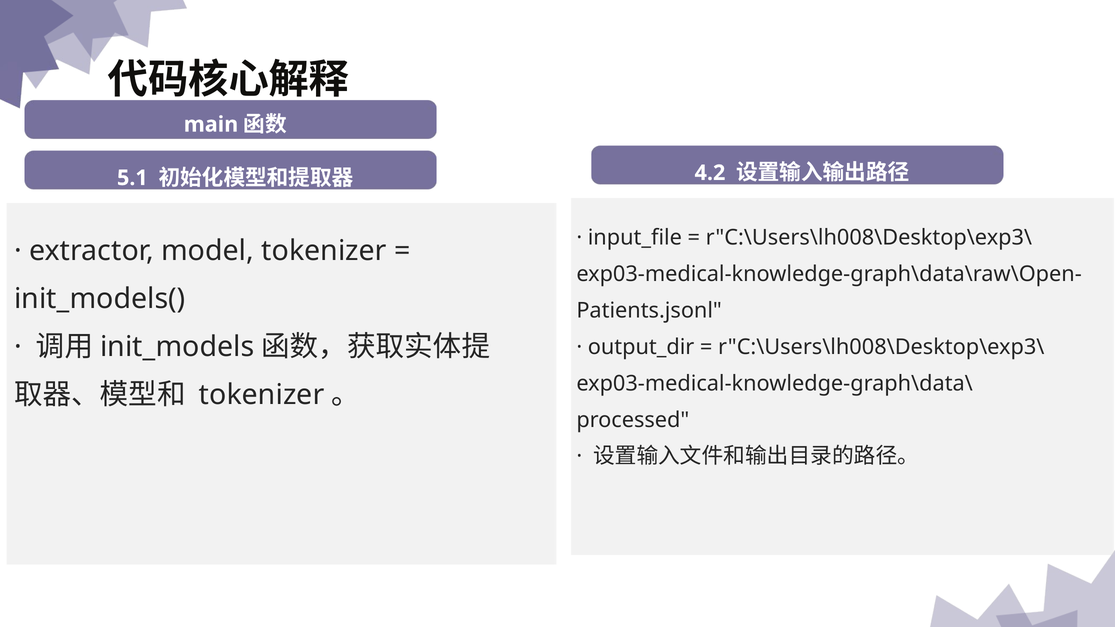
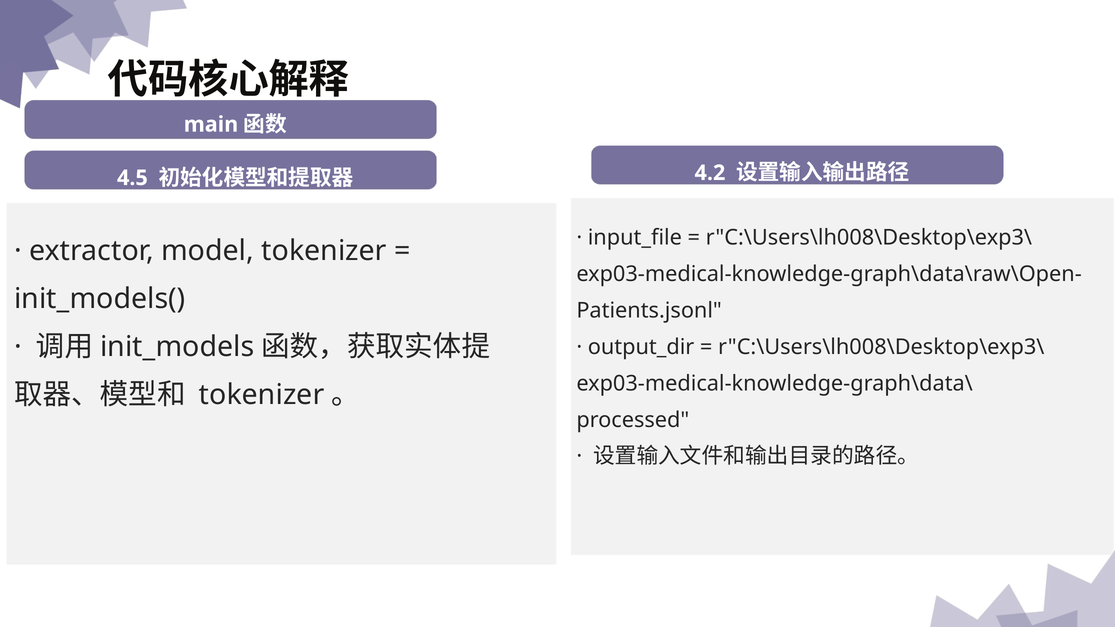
5.1: 5.1 -> 4.5 (132, 178)
